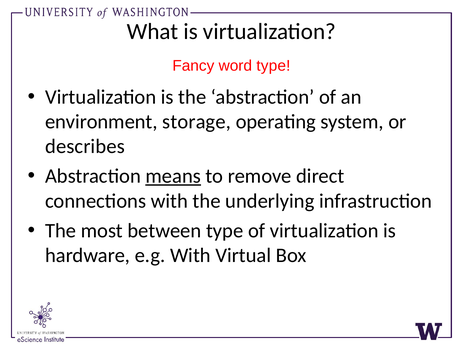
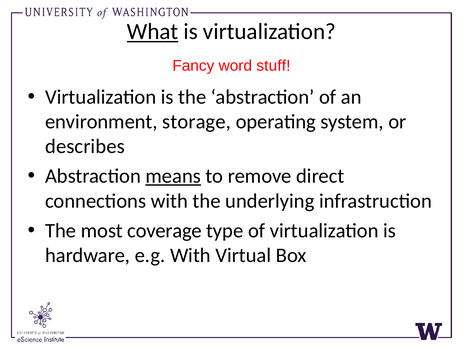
What underline: none -> present (153, 32)
word type: type -> stuff (273, 66)
between: between -> coverage (165, 231)
